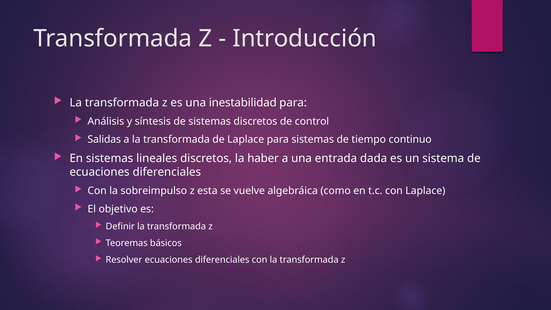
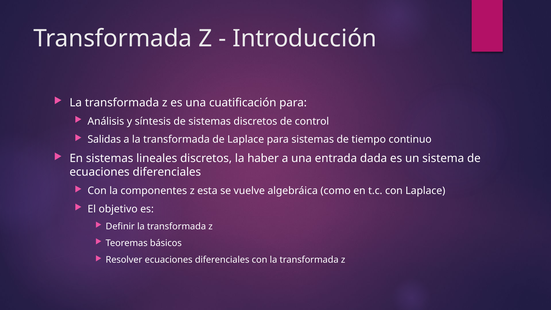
inestabilidad: inestabilidad -> cuatificación (243, 103)
sobreimpulso: sobreimpulso -> componentes (154, 191)
